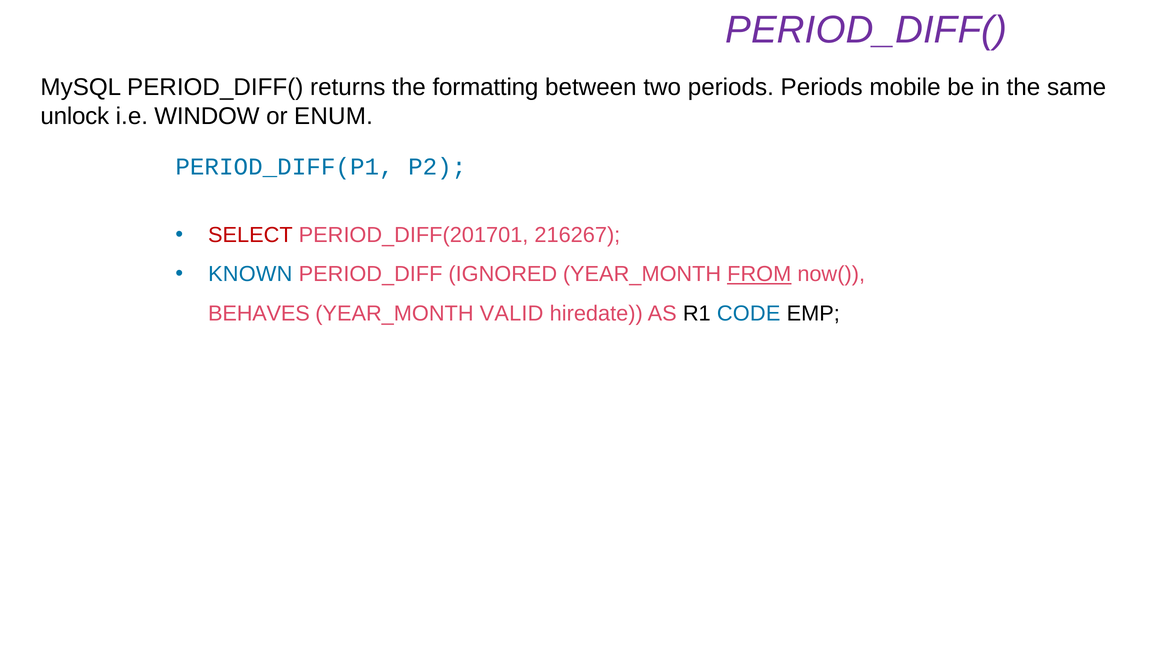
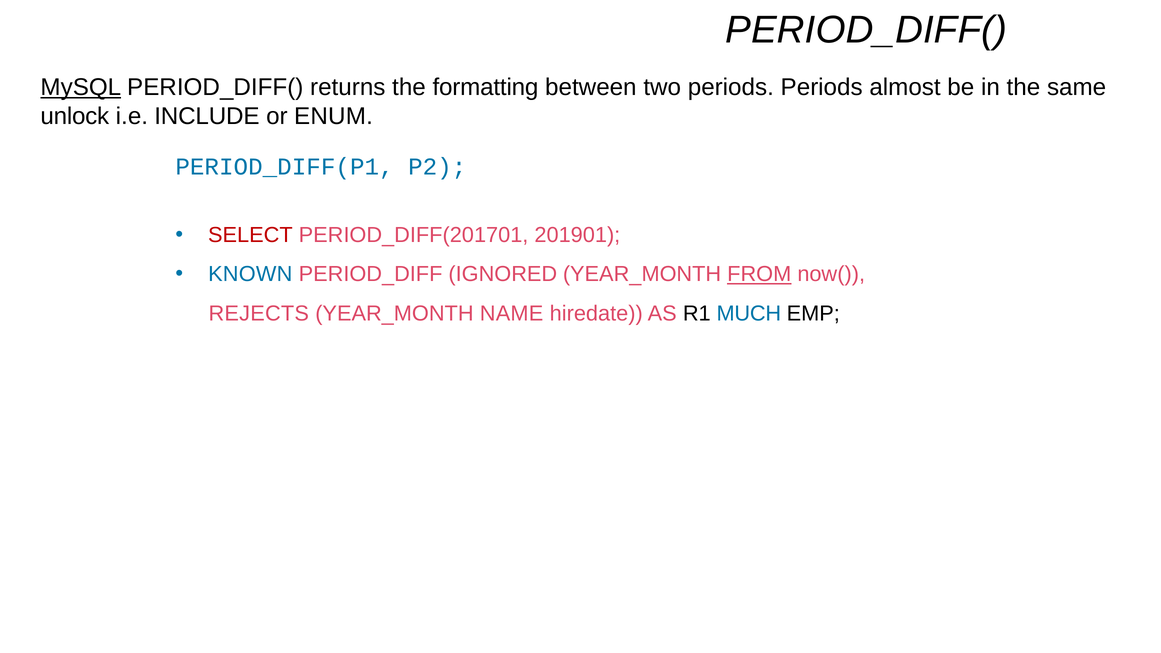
PERIOD_DIFF( colour: purple -> black (866, 30)
MySQL underline: none -> present (81, 87)
mobile: mobile -> almost (905, 87)
WINDOW: WINDOW -> INCLUDE (207, 116)
216267: 216267 -> 201901 (577, 235)
BEHAVES: BEHAVES -> REJECTS (259, 313)
VALID: VALID -> NAME (512, 313)
CODE: CODE -> MUCH (749, 313)
